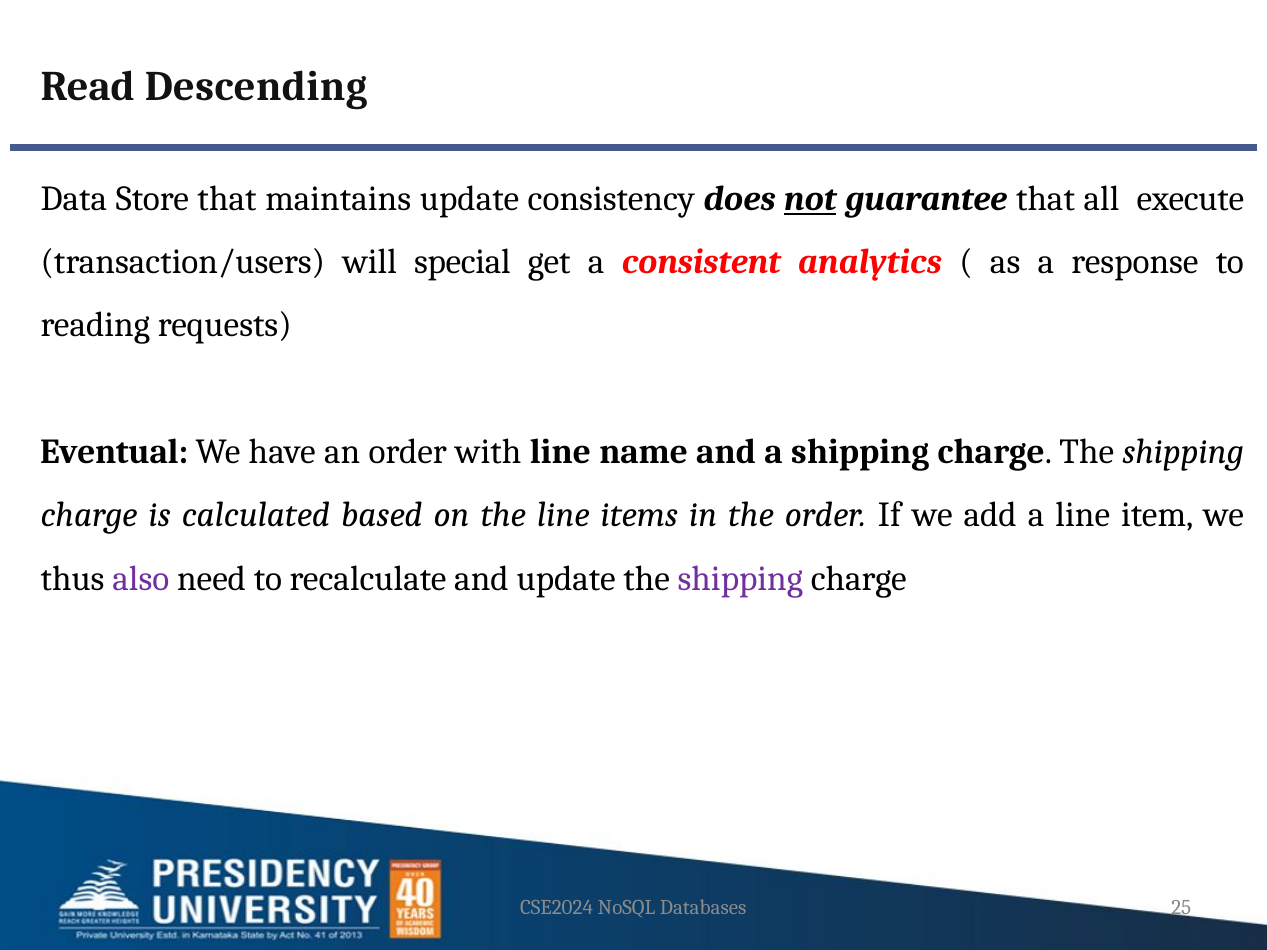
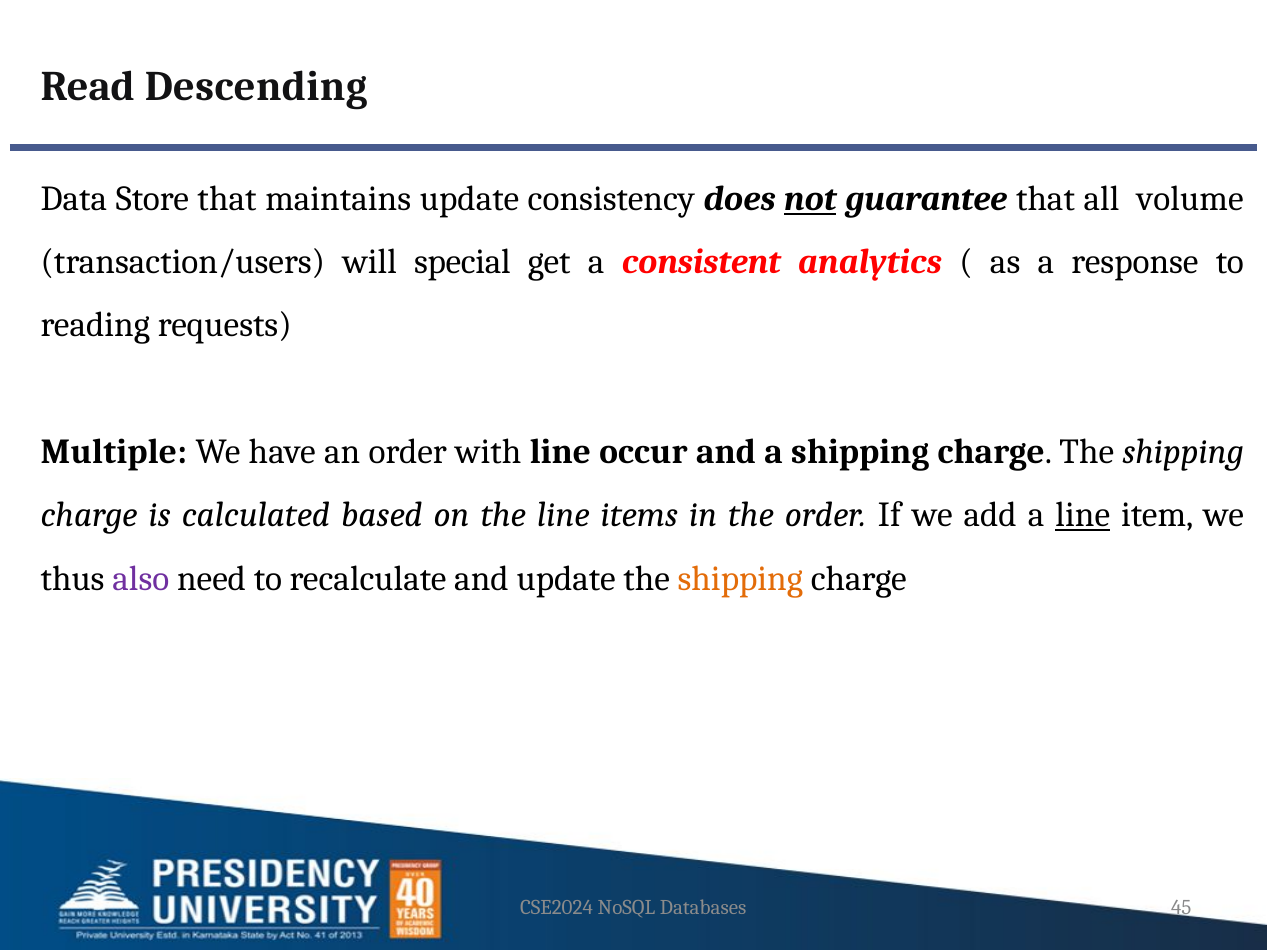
execute: execute -> volume (1190, 199)
Eventual: Eventual -> Multiple (114, 452)
name: name -> occur (643, 452)
line underline: none -> present (1083, 515)
shipping colour: purple -> orange (740, 579)
25: 25 -> 45 (1181, 907)
